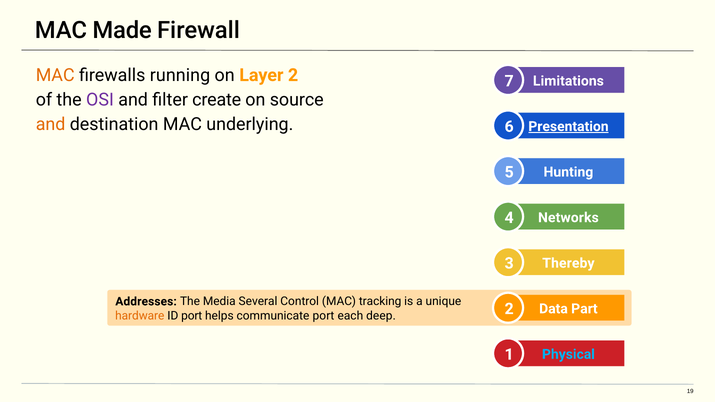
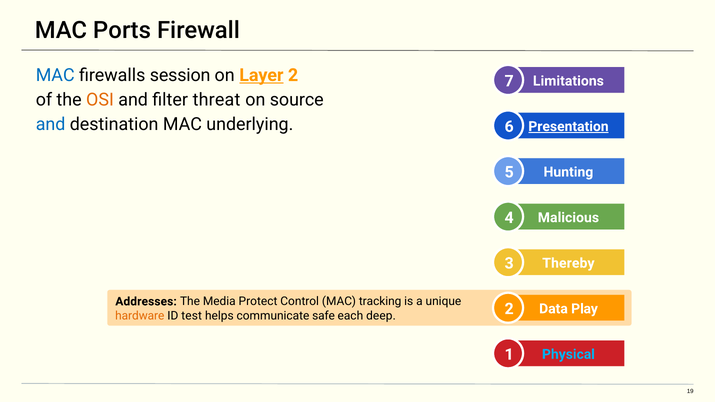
Made: Made -> Ports (122, 30)
MAC colour: orange -> blue (55, 75)
running: running -> session (180, 75)
Layer underline: none -> present (261, 75)
OSI colour: purple -> orange (100, 100)
create: create -> threat (217, 100)
and colour: orange -> blue (51, 125)
Networks: Networks -> Malicious (568, 218)
Several: Several -> Protect (258, 302)
Part: Part -> Play (585, 309)
ID port: port -> test (192, 316)
communicate port: port -> safe (324, 316)
